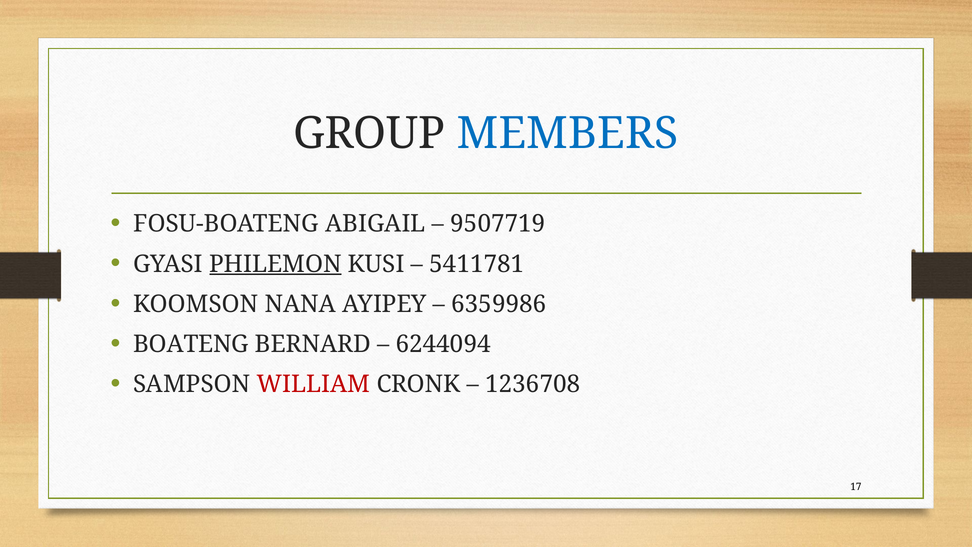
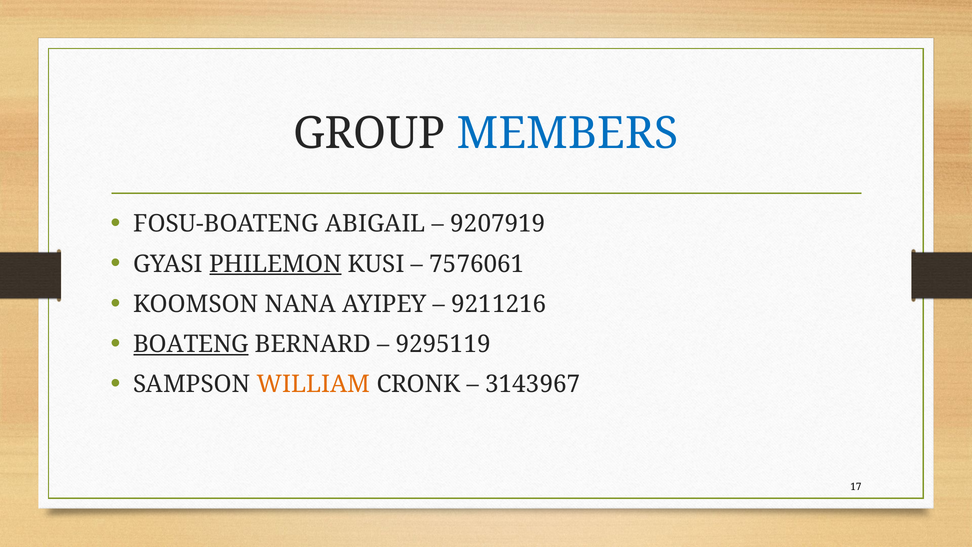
9507719: 9507719 -> 9207919 (498, 224)
5411781: 5411781 -> 7576061 (477, 264)
6359986: 6359986 -> 9211216 (499, 304)
BOATENG underline: none -> present (191, 344)
6244094: 6244094 -> 9295119 (443, 344)
WILLIAM colour: red -> orange (313, 384)
1236708: 1236708 -> 3143967 (533, 384)
